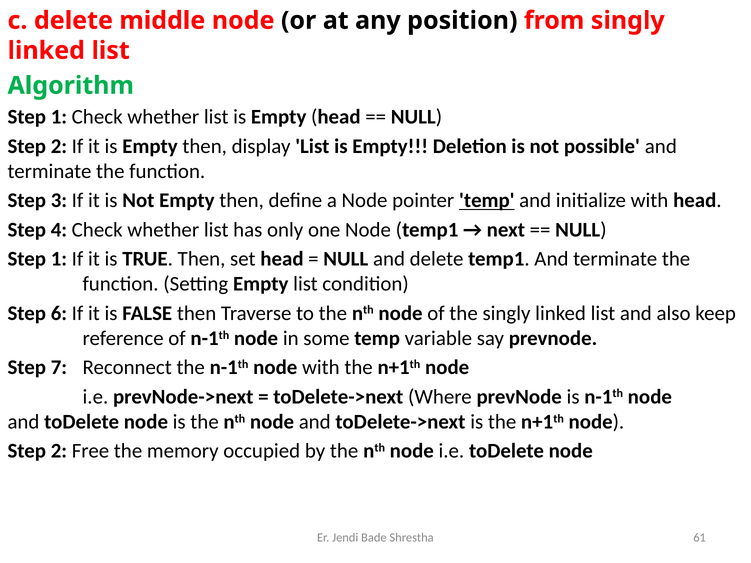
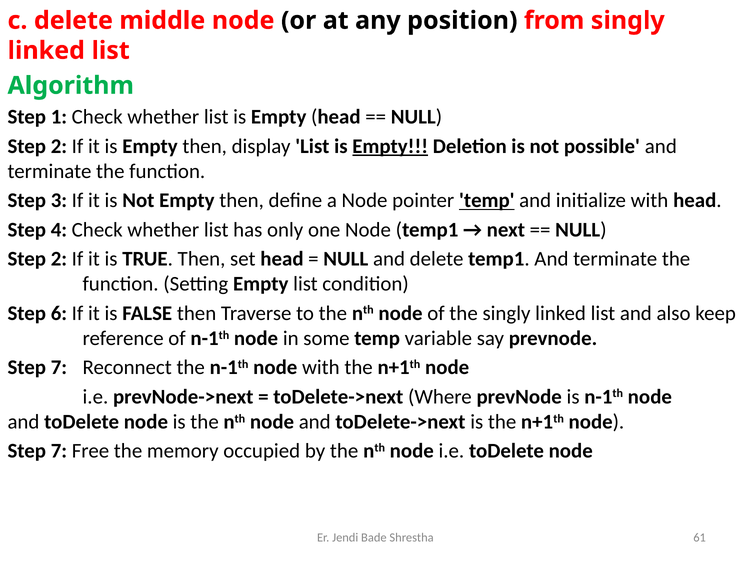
Empty underline: none -> present (390, 146)
1: 1 -> 2 (59, 259)
2: 2 -> 7 (59, 451)
